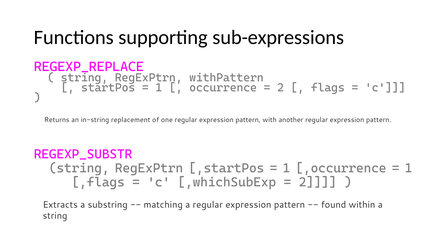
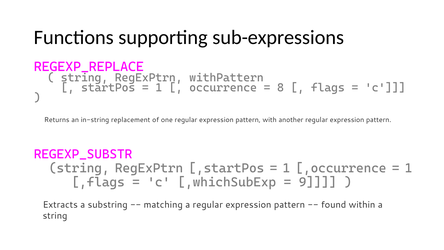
2: 2 -> 8 (281, 87)
2: 2 -> 9 (318, 182)
